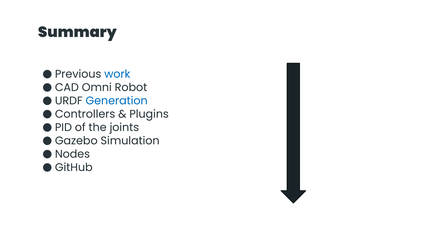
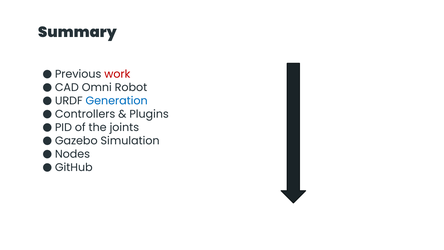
work colour: blue -> red (117, 74)
